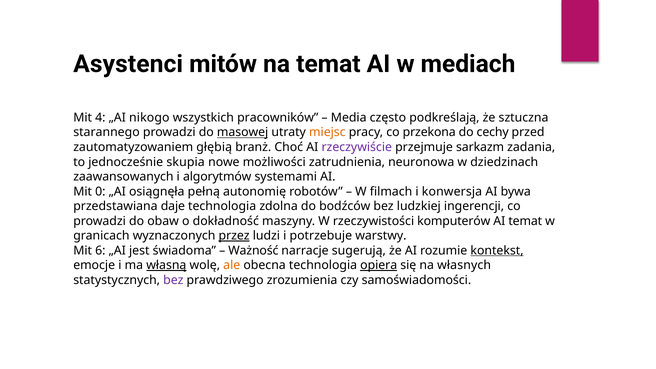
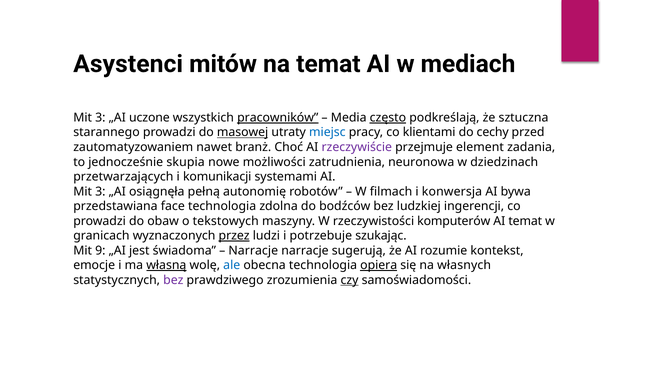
4: 4 -> 3 (100, 118)
nikogo: nikogo -> uczone (149, 118)
pracowników underline: none -> present (278, 118)
często underline: none -> present (388, 118)
miejsc colour: orange -> blue (327, 132)
przekona: przekona -> klientami (429, 132)
głębią: głębią -> nawet (214, 147)
sarkazm: sarkazm -> element (480, 147)
zaawansowanych: zaawansowanych -> przetwarzających (123, 177)
algorytmów: algorytmów -> komunikacji (217, 177)
0: 0 -> 3 (100, 191)
daje: daje -> face (173, 206)
dokładność: dokładność -> tekstowych (226, 221)
warstwy: warstwy -> szukając (381, 236)
6: 6 -> 9 (100, 251)
Ważność: Ważność -> Narracje (253, 251)
kontekst underline: present -> none (497, 251)
ale colour: orange -> blue (232, 265)
czy underline: none -> present (350, 280)
